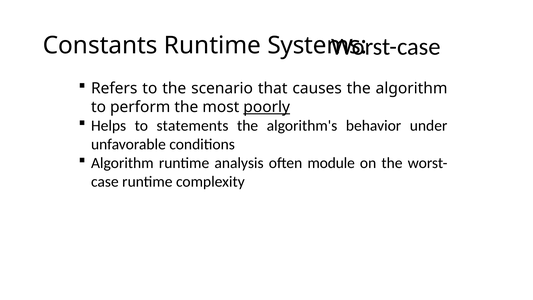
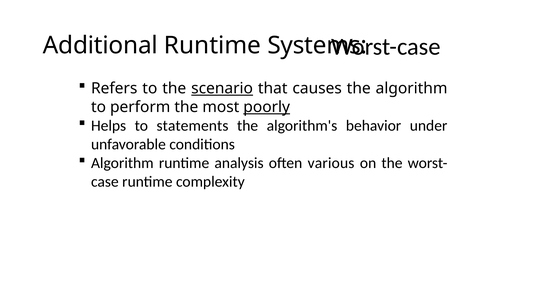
Constants: Constants -> Additional (100, 45)
scenario underline: none -> present (222, 88)
module: module -> various (331, 163)
